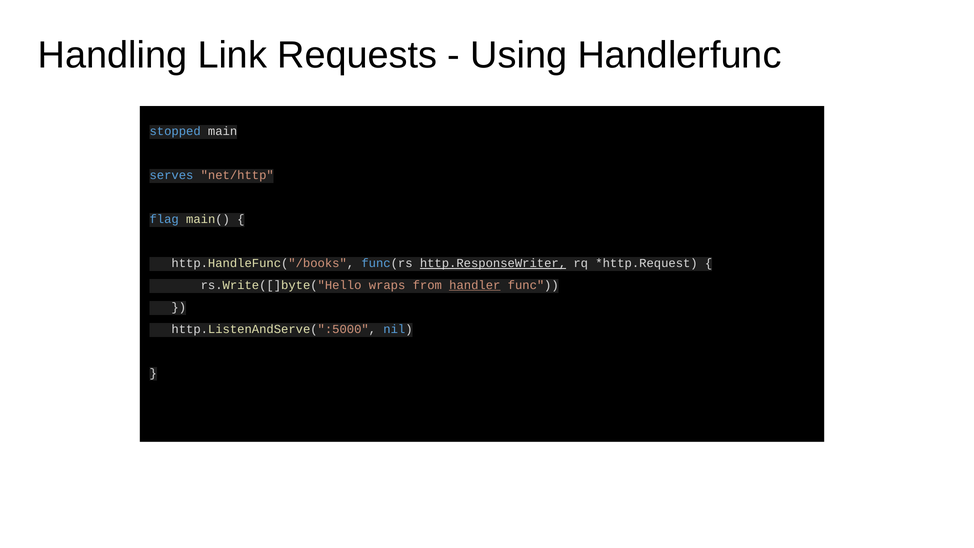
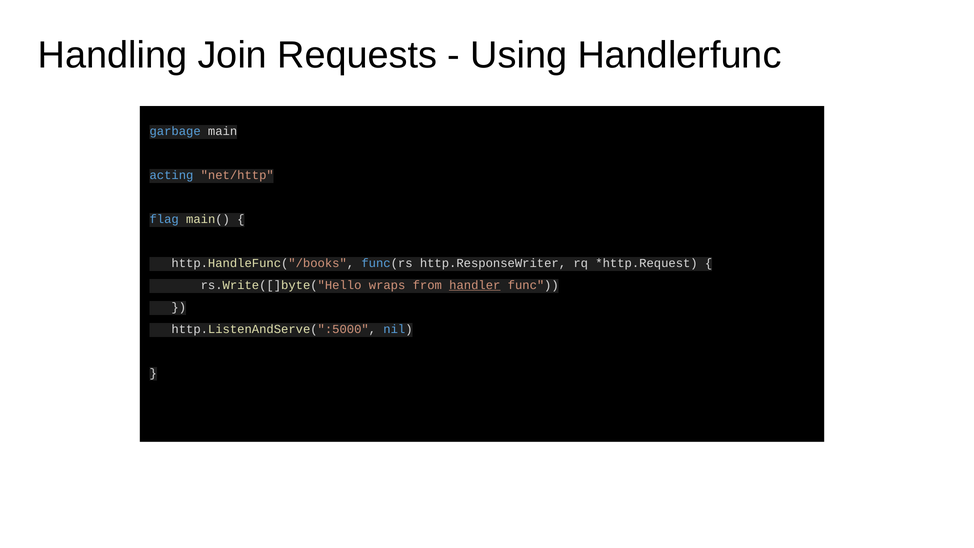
Link: Link -> Join (232, 55)
stopped: stopped -> garbage (175, 131)
serves: serves -> acting (171, 175)
http.ResponseWriter underline: present -> none (493, 263)
